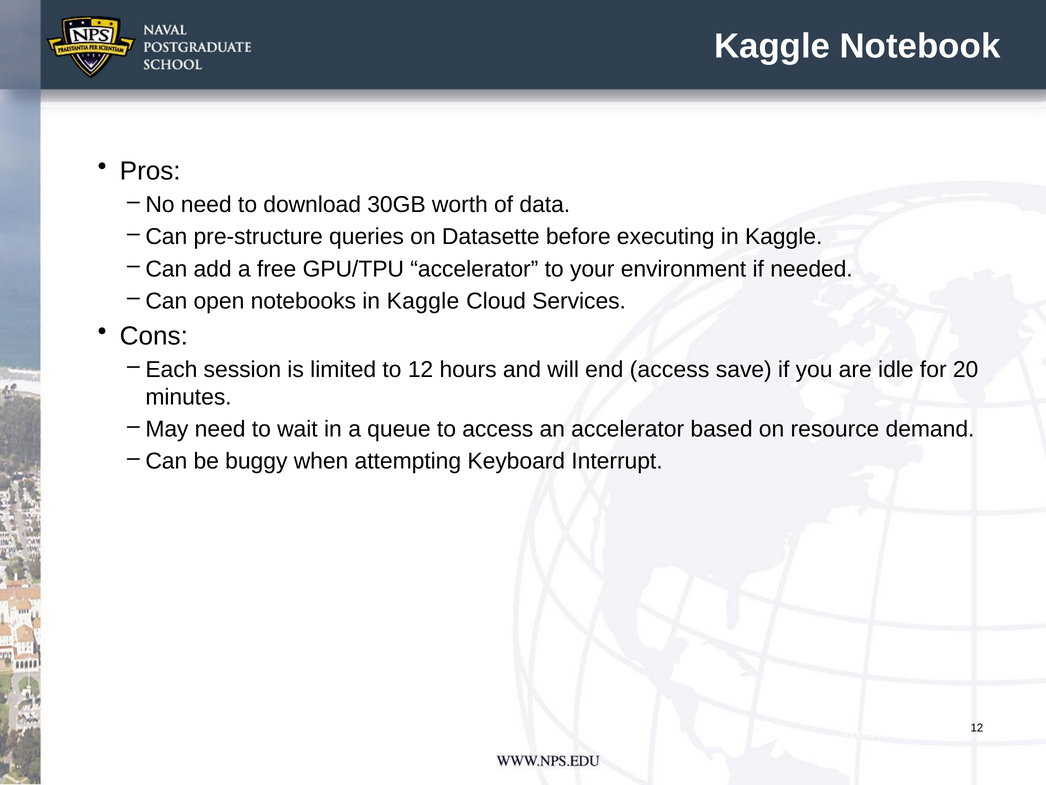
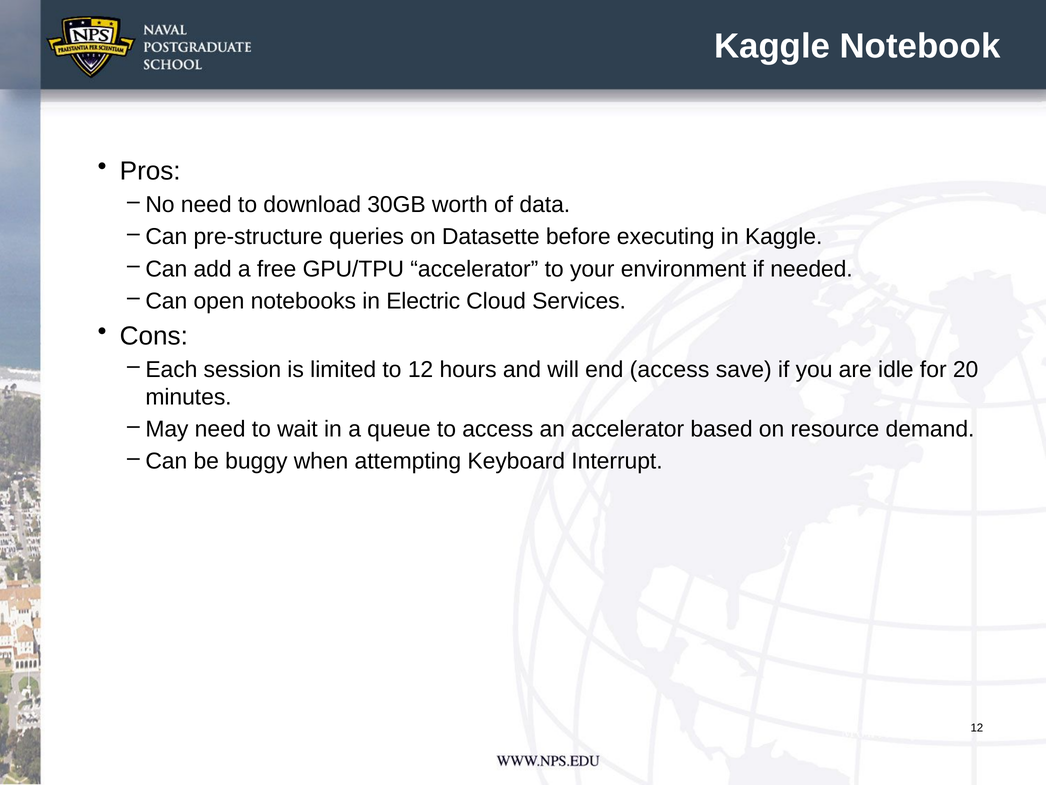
notebooks in Kaggle: Kaggle -> Electric (423, 301)
